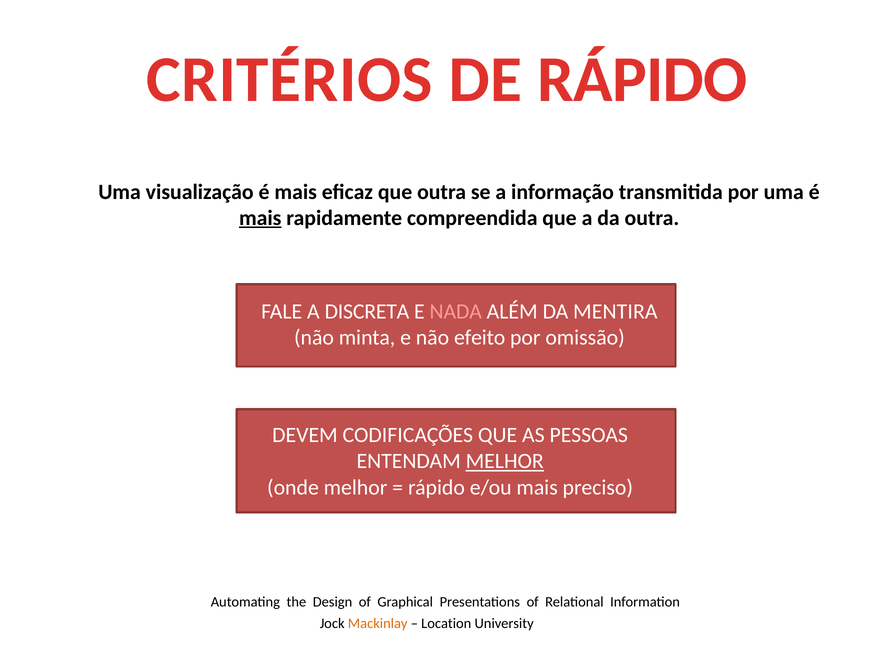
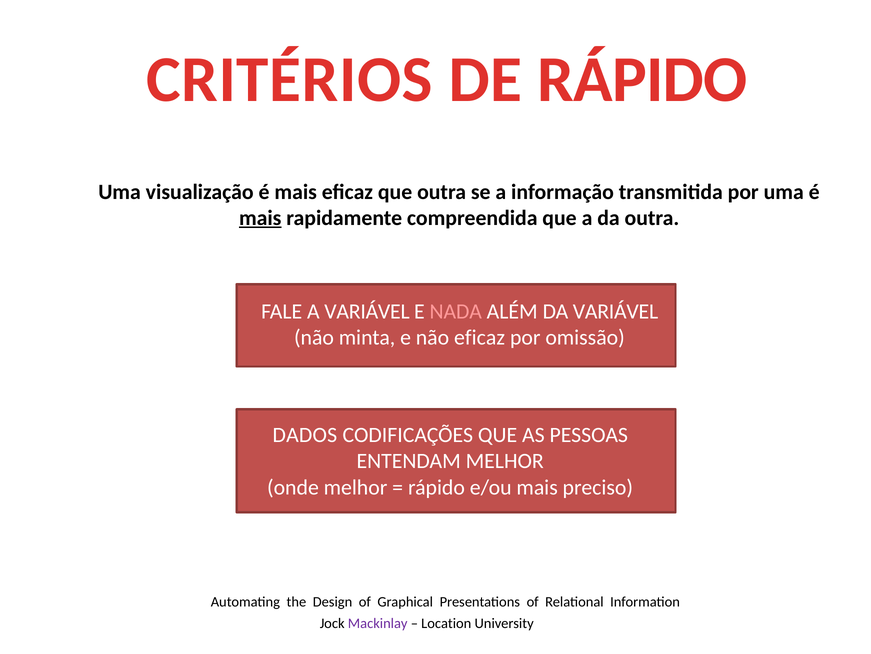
A DISCRETA: DISCRETA -> VARIÁVEL (367, 311)
DA MENTIRA: MENTIRA -> VARIÁVEL (615, 311)
não efeito: efeito -> eficaz (480, 337)
DEVEM: DEVEM -> DADOS (305, 435)
MELHOR underline: present -> none (505, 461)
Mackinlay colour: orange -> purple (378, 623)
